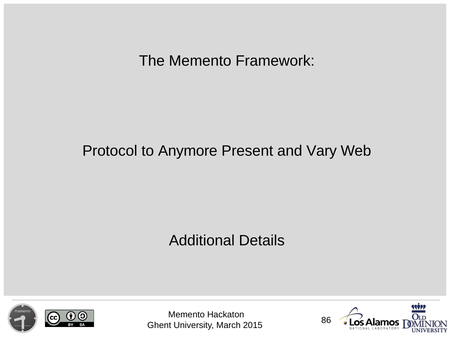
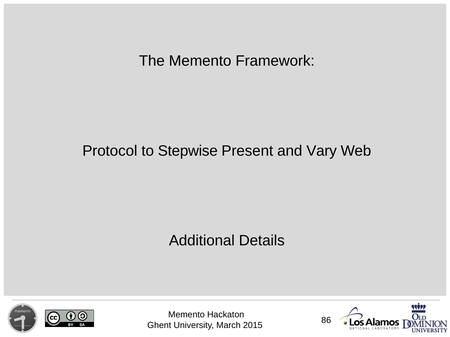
Anymore: Anymore -> Stepwise (188, 151)
